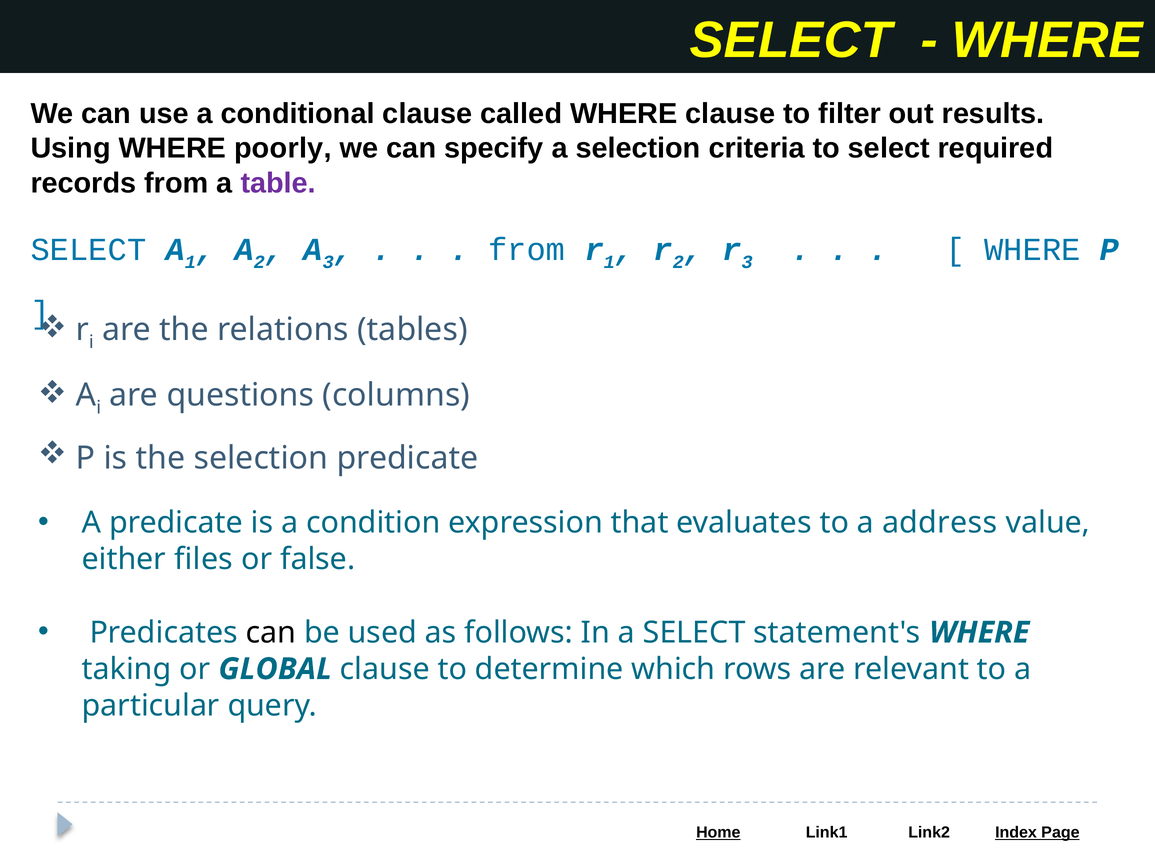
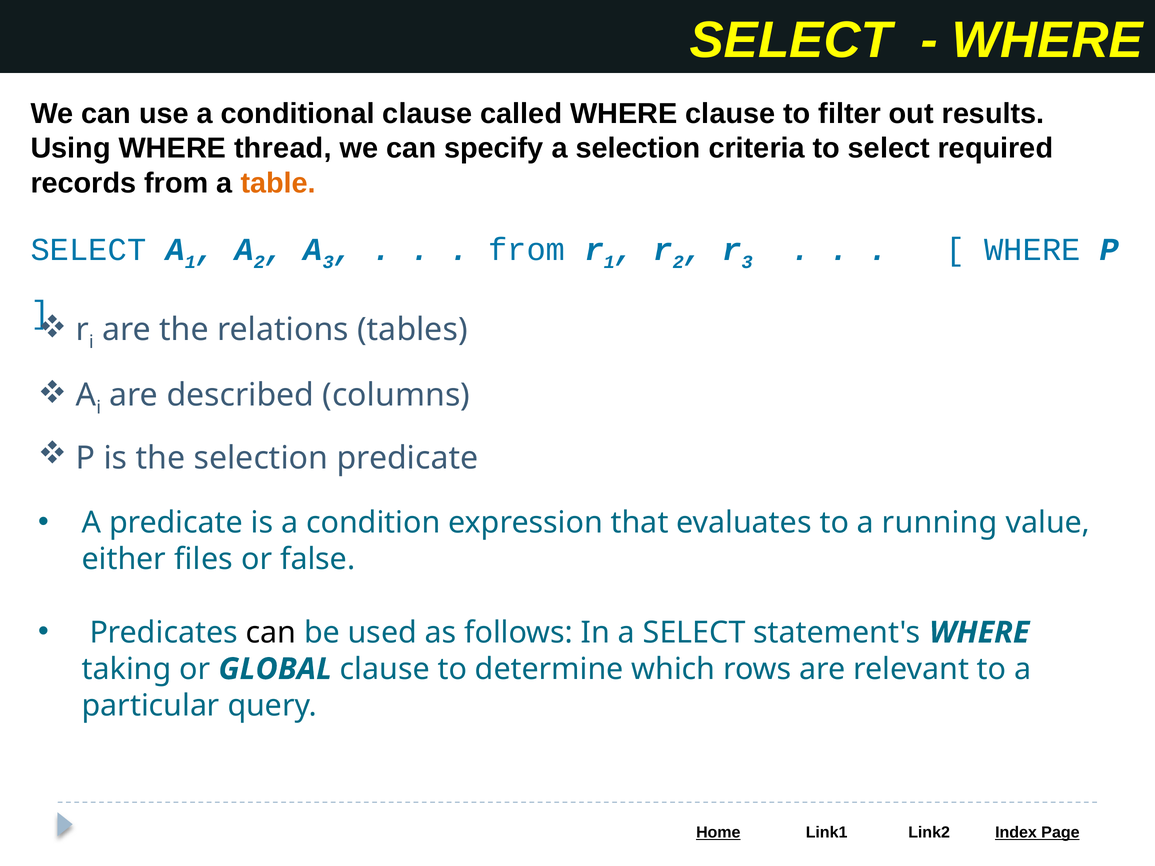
poorly: poorly -> thread (283, 148)
table colour: purple -> orange (278, 183)
questions: questions -> described (240, 395)
address: address -> running (940, 523)
